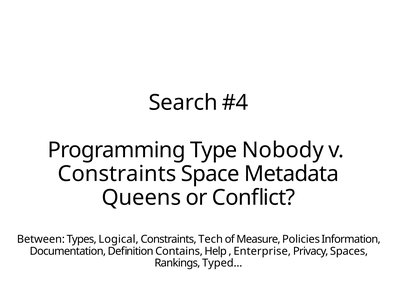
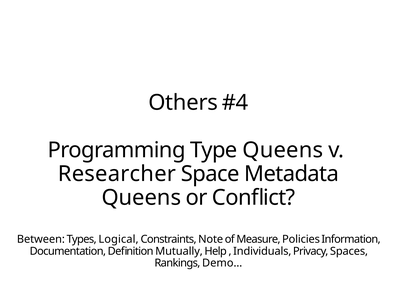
Search: Search -> Others (183, 103)
Type Nobody: Nobody -> Queens (283, 150)
Constraints: Constraints -> Researcher (117, 174)
Tech: Tech -> Note (211, 239)
Contains: Contains -> Mutually (179, 251)
Enterprise: Enterprise -> Individuals (262, 251)
Typed…: Typed… -> Demo… (222, 263)
